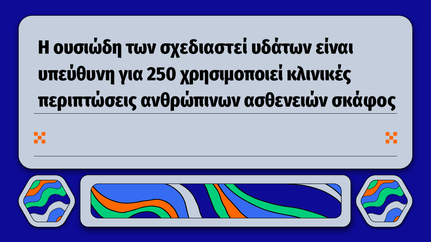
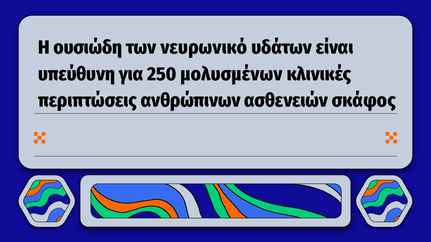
σχεδιαστεί: σχεδιαστεί -> νευρωνικό (204, 48)
χρησιμοποιεί: χρησιμοποιεί -> μολυσμένων (232, 74)
